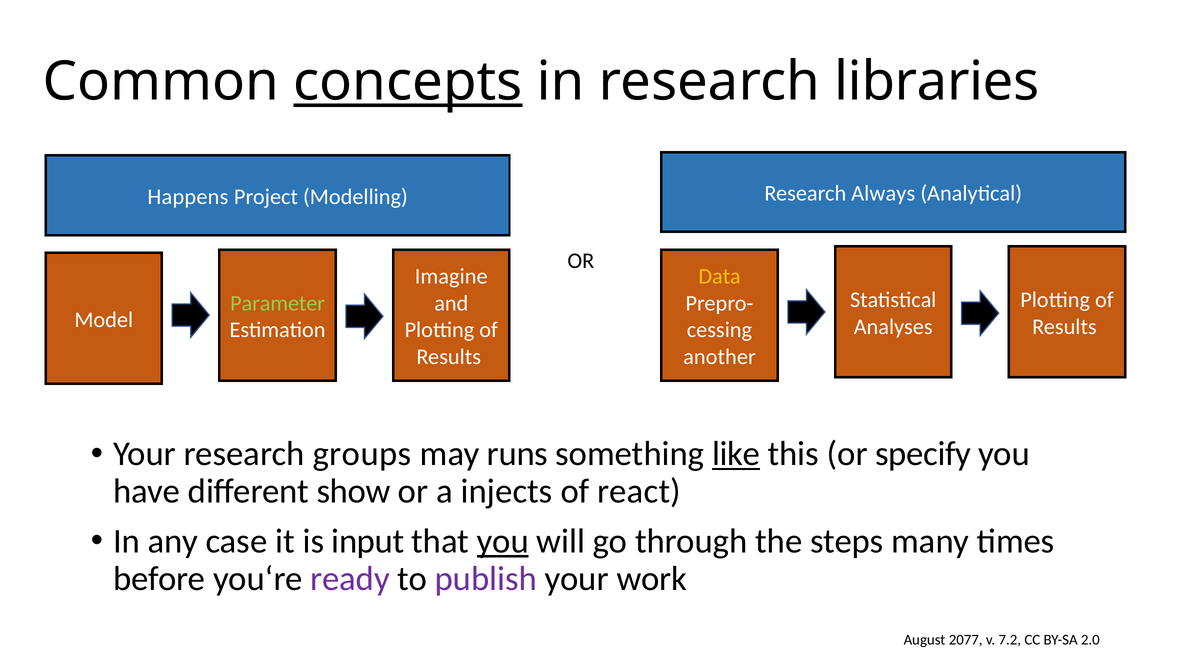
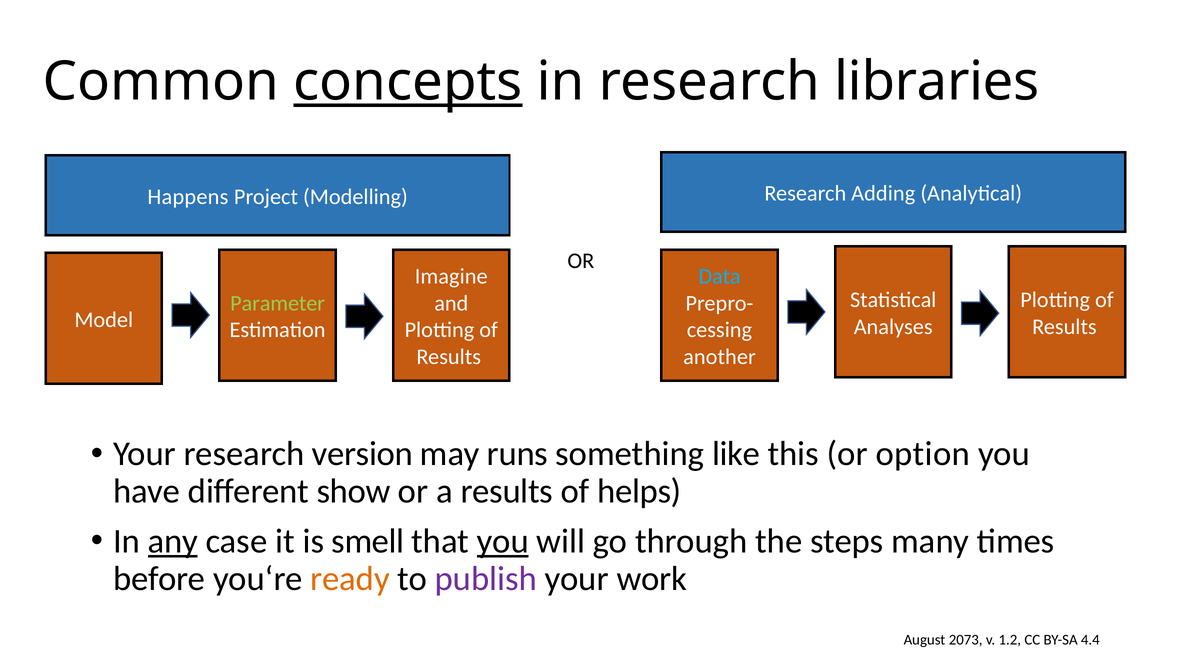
Always: Always -> Adding (883, 194)
Data colour: yellow -> light blue (720, 276)
groups: groups -> version (362, 454)
like underline: present -> none (736, 454)
specify: specify -> option (923, 454)
a injects: injects -> results (507, 491)
react: react -> helps (639, 491)
any underline: none -> present (173, 541)
input: input -> smell (368, 541)
ready colour: purple -> orange (350, 579)
2077: 2077 -> 2073 (966, 640)
7.2: 7.2 -> 1.2 (1010, 640)
2.0: 2.0 -> 4.4 (1090, 640)
